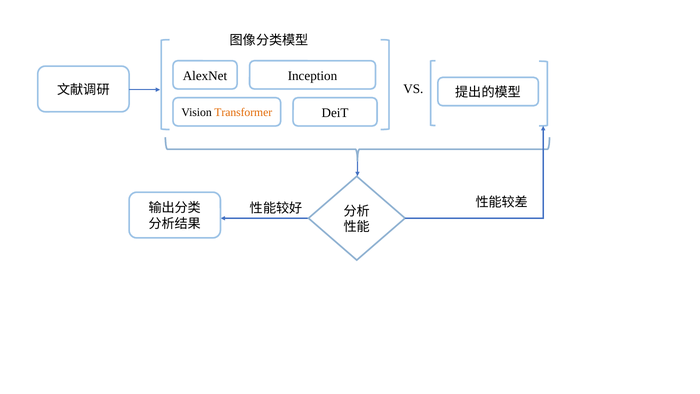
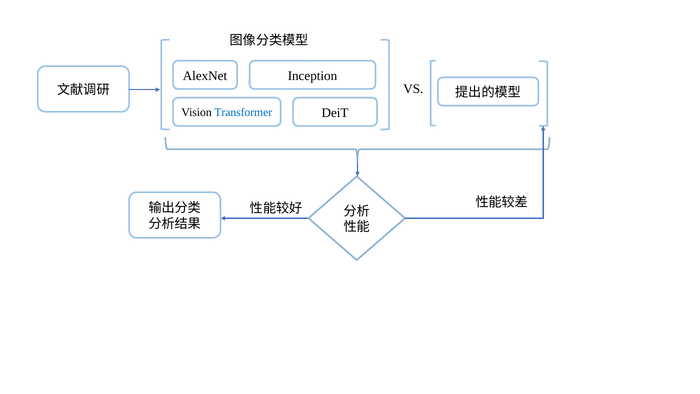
Transformer colour: orange -> blue (243, 113)
